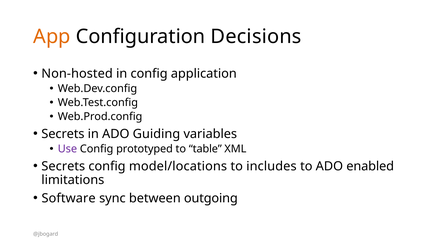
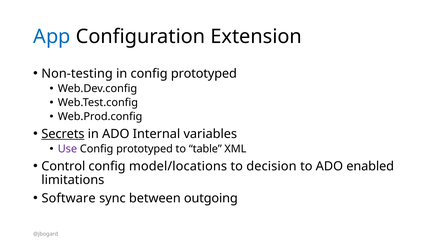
App colour: orange -> blue (52, 37)
Decisions: Decisions -> Extension (256, 37)
Non-hosted: Non-hosted -> Non-testing (77, 74)
in config application: application -> prototyped (204, 74)
Secrets underline: none -> present (63, 134)
Guiding: Guiding -> Internal (156, 134)
Secrets: Secrets -> Control (63, 166)
includes: includes -> decision (271, 166)
